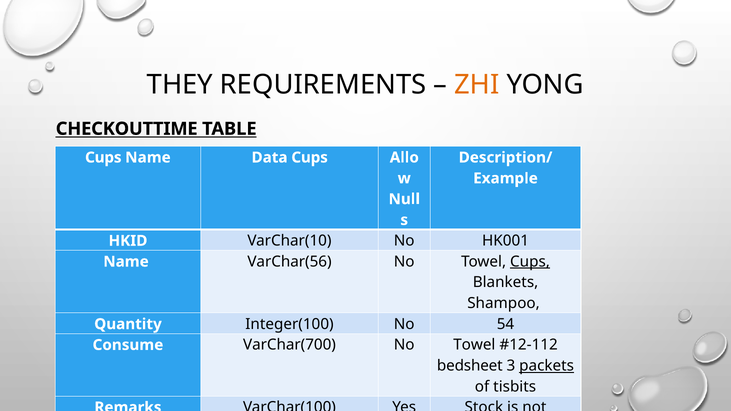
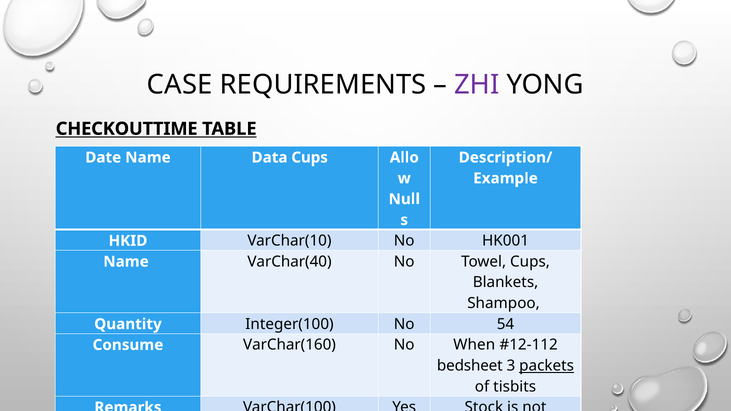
THEY: THEY -> CASE (180, 85)
ZHI colour: orange -> purple (477, 85)
Cups: Cups -> Date (103, 158)
VarChar(56: VarChar(56 -> VarChar(40 (289, 262)
Cups underline: present -> none (530, 262)
VarChar(700: VarChar(700 -> VarChar(160 (289, 345)
Towel: Towel -> When (474, 345)
